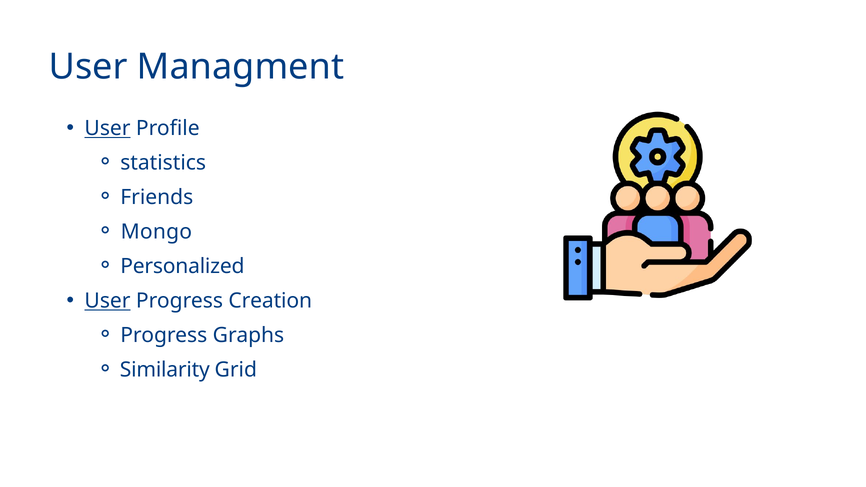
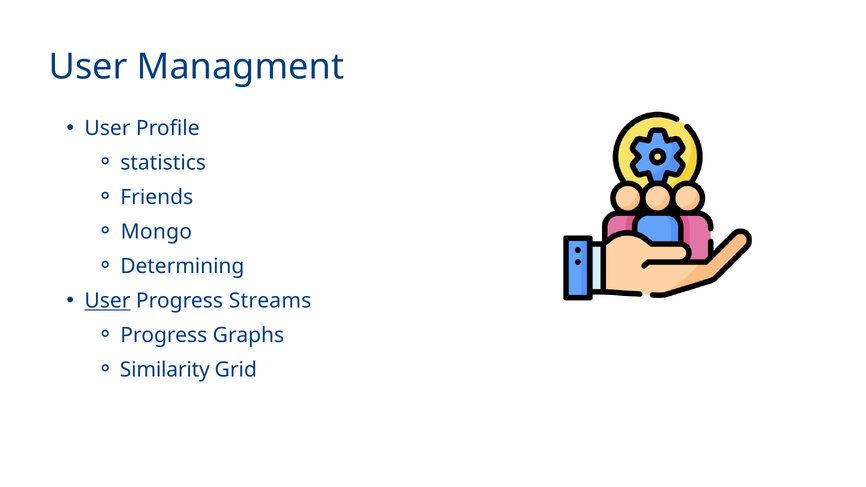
User underline: present -> none (108, 128)
Personalized: Personalized -> Determining (182, 267)
Creation: Creation -> Streams (270, 301)
